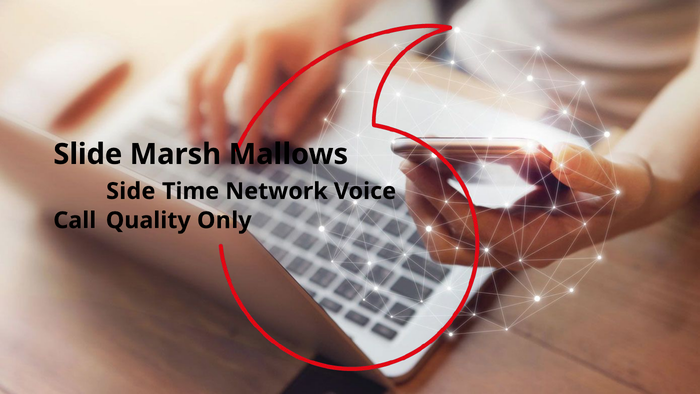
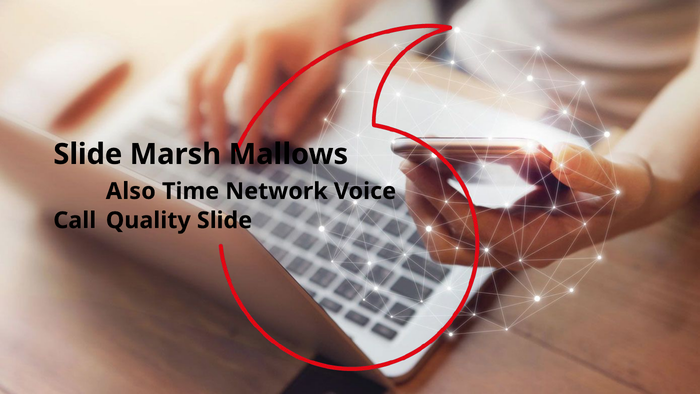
Side: Side -> Also (131, 191)
Quality Only: Only -> Slide (224, 220)
